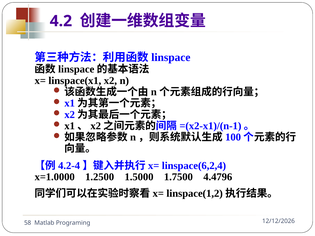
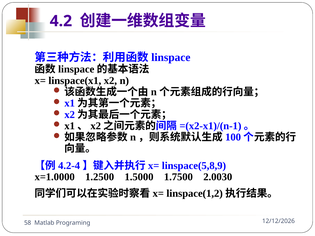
linspace(6,2,4: linspace(6,2,4 -> linspace(5,8,9 (194, 166)
4.4796: 4.4796 -> 2.0030 (218, 177)
